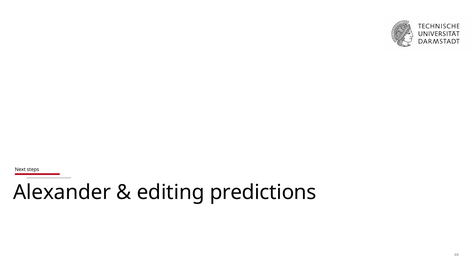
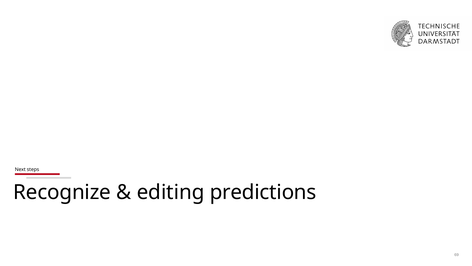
Alexander: Alexander -> Recognize (62, 192)
